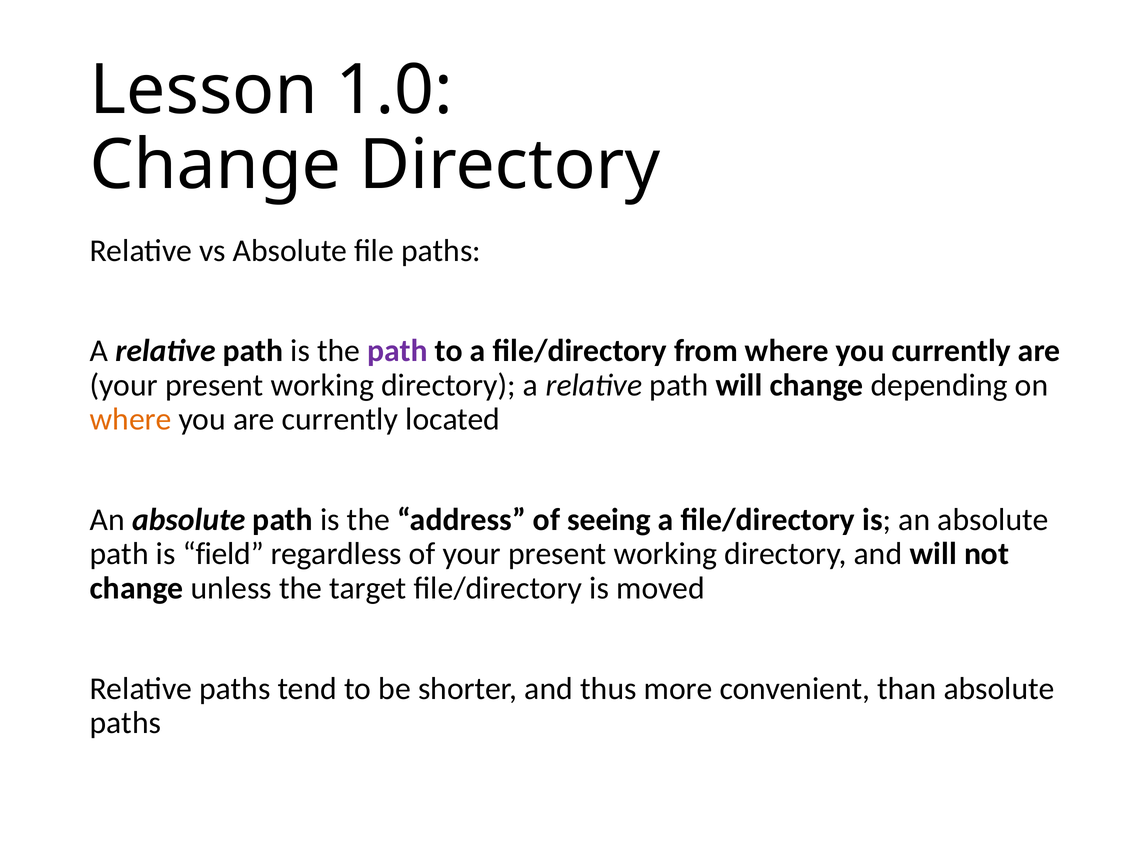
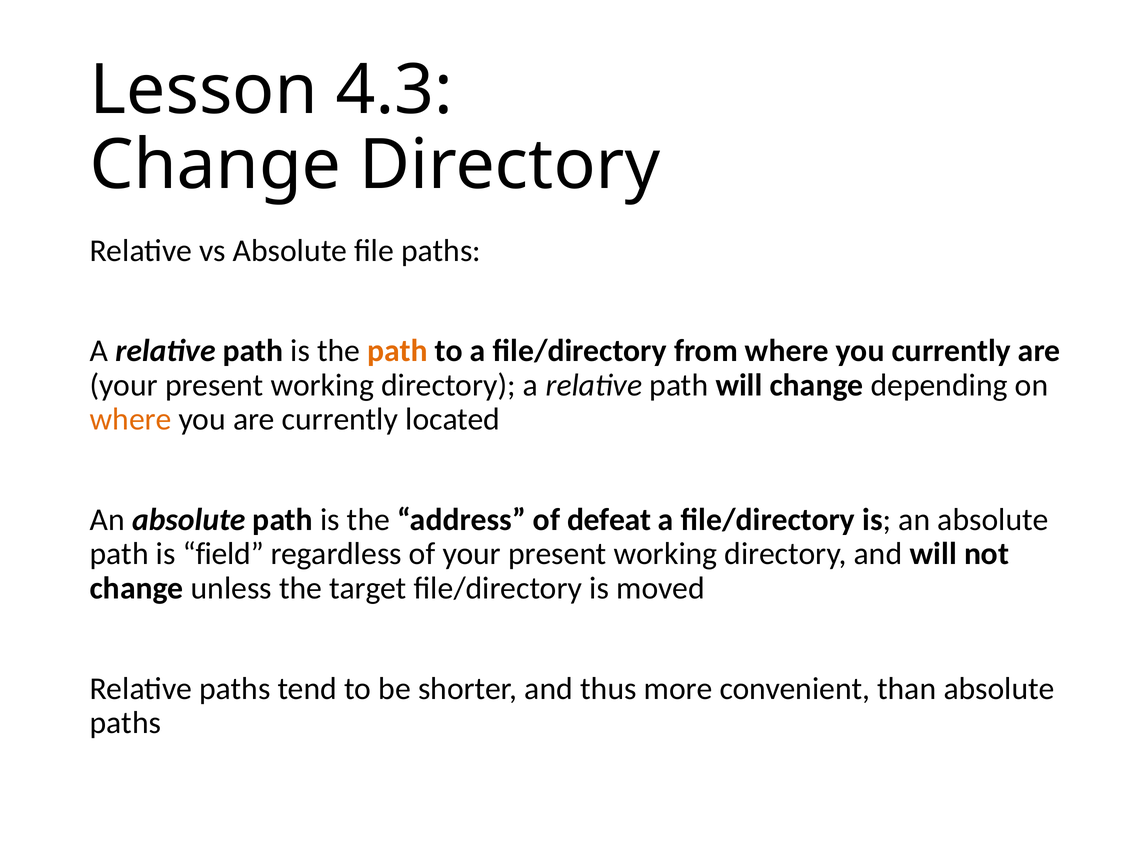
1.0: 1.0 -> 4.3 (394, 90)
path colour: purple -> orange (398, 351)
seeing: seeing -> defeat (609, 520)
